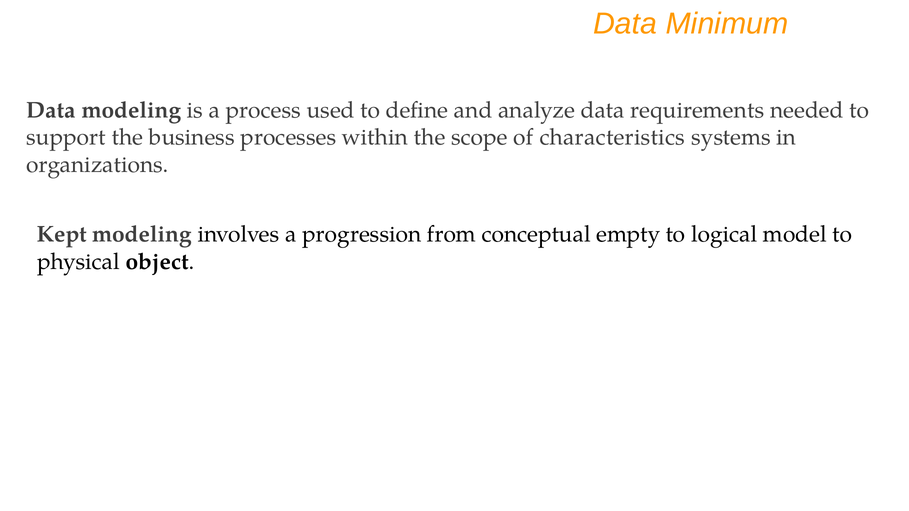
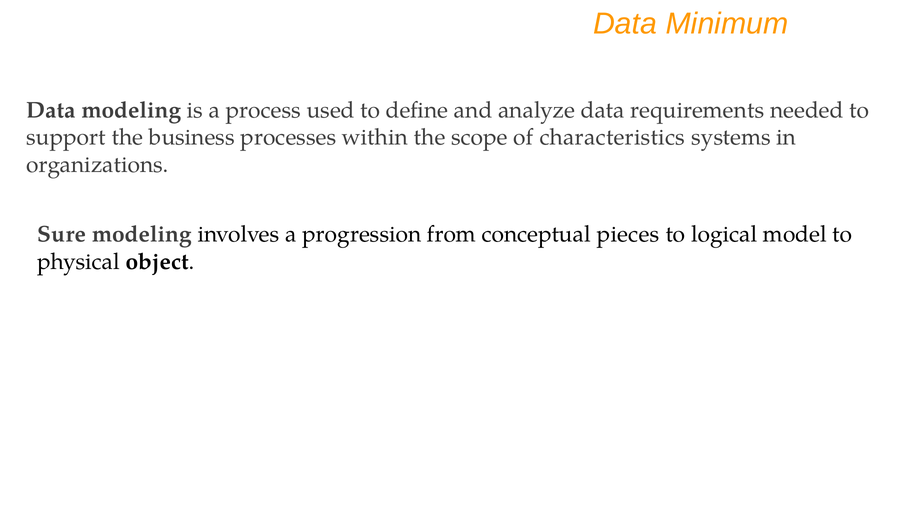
Kept: Kept -> Sure (62, 234)
empty: empty -> pieces (628, 234)
